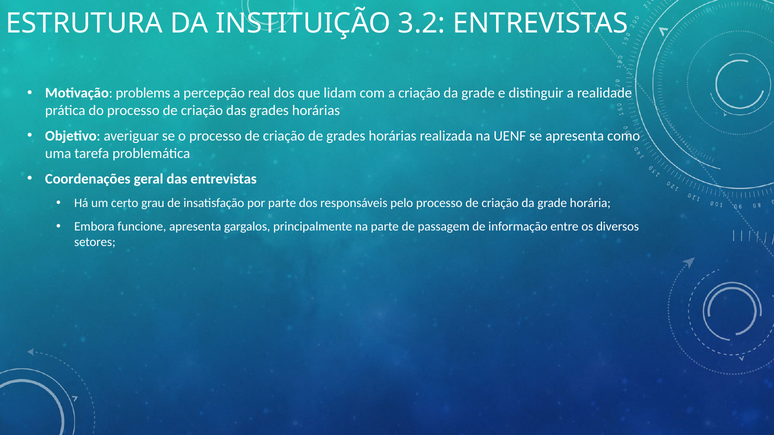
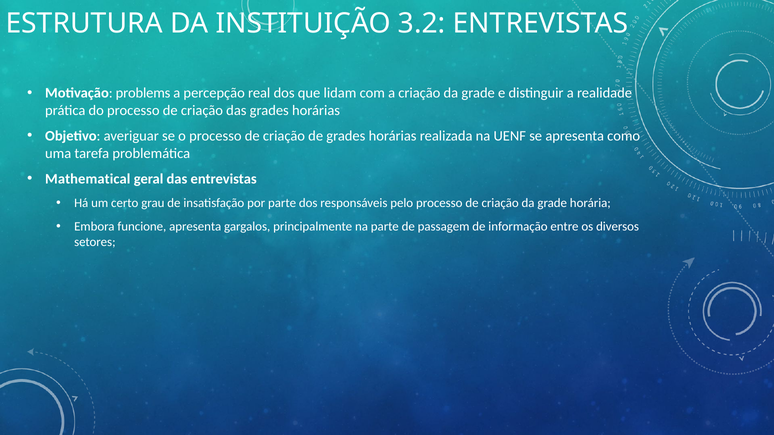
Coordenações: Coordenações -> Mathematical (88, 179)
